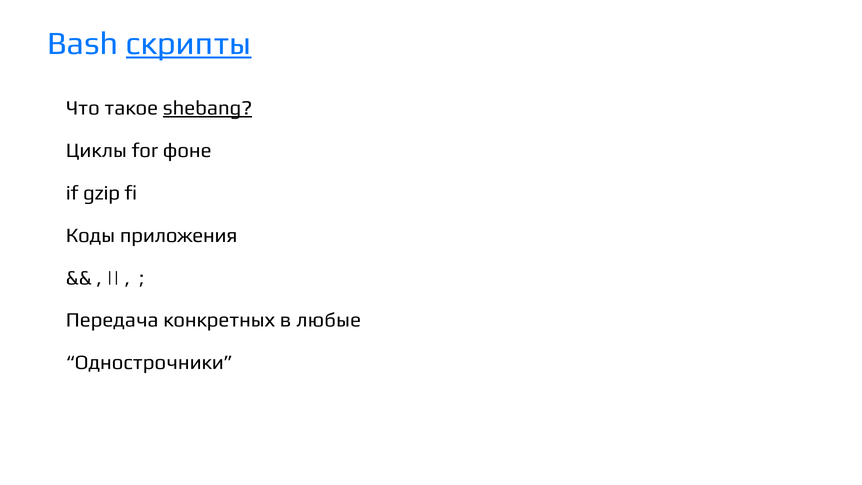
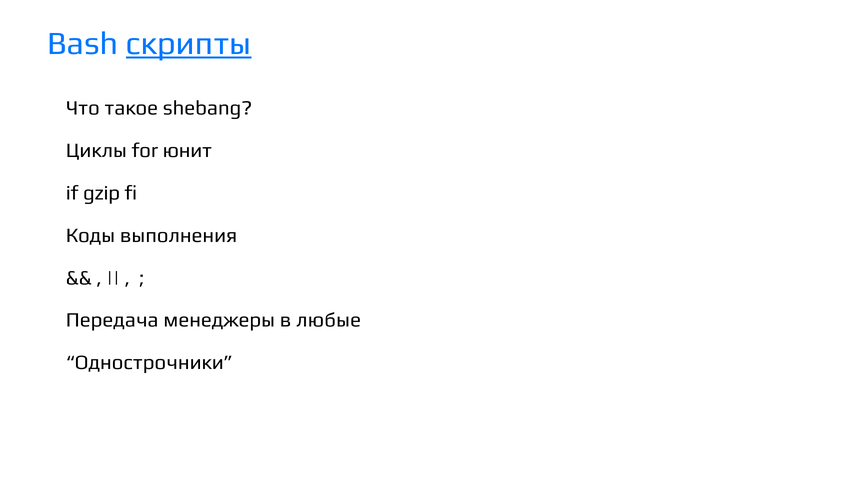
shebang underline: present -> none (207, 108)
фоне: фоне -> юнит (187, 150)
приложения: приложения -> выполнения (179, 235)
конкретных: конкретных -> менеджеры (219, 320)
